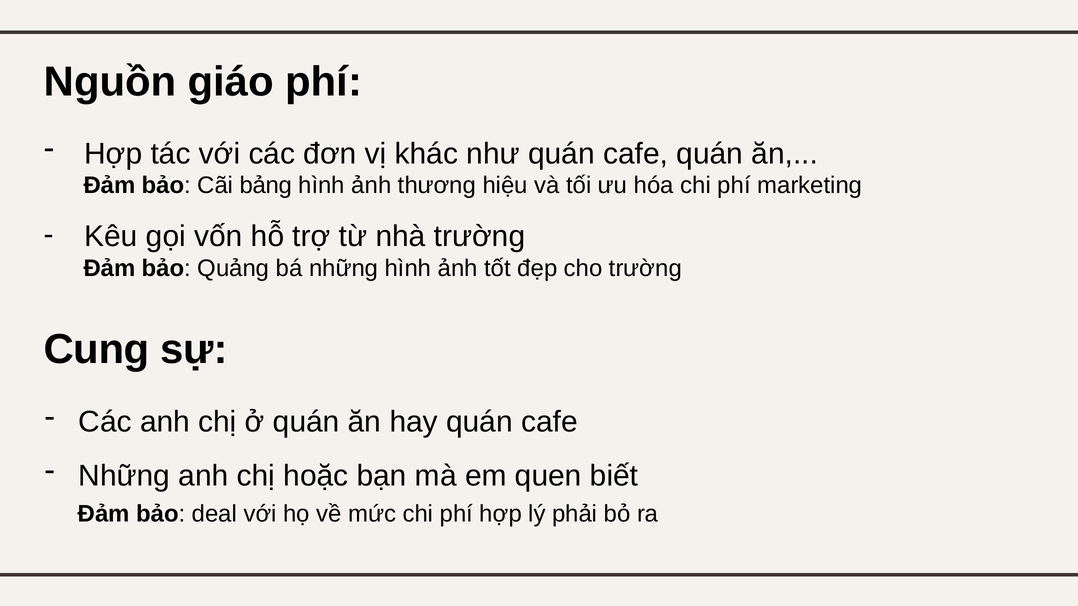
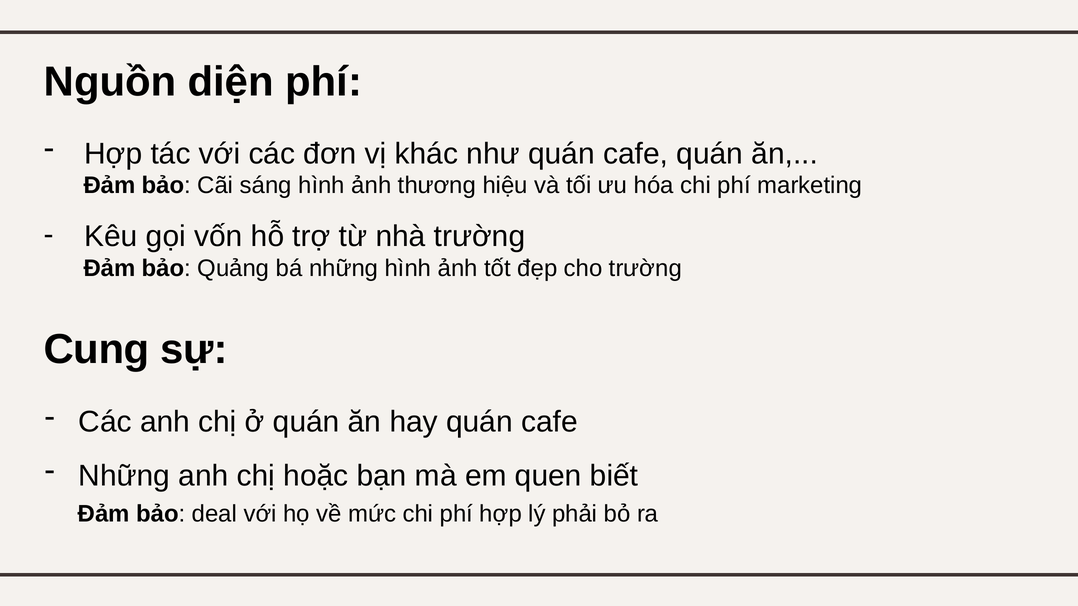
giáo: giáo -> diện (231, 82)
bảng: bảng -> sáng (266, 186)
